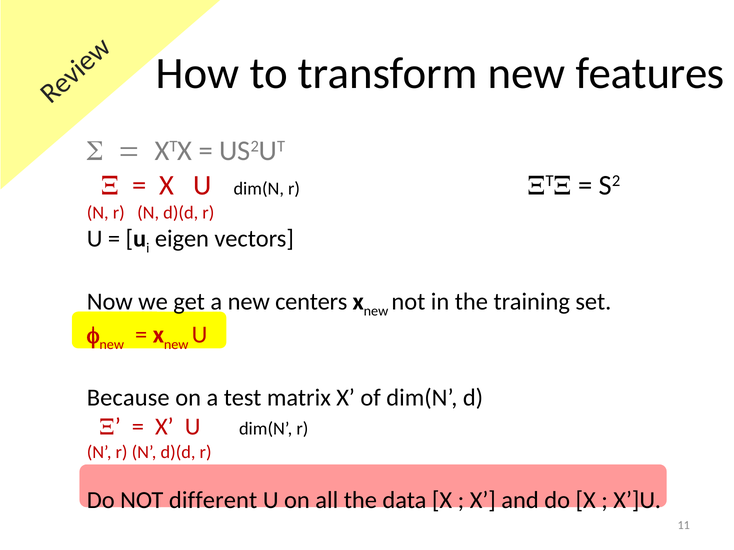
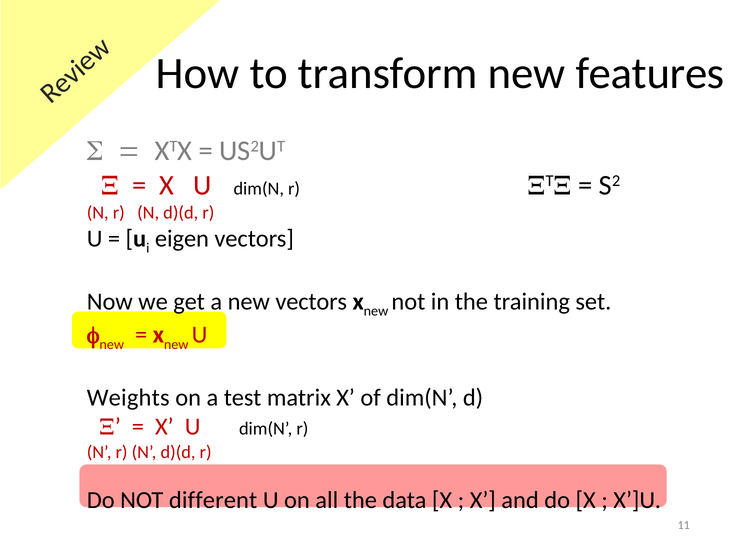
new centers: centers -> vectors (311, 302)
Because: Because -> Weights (128, 398)
